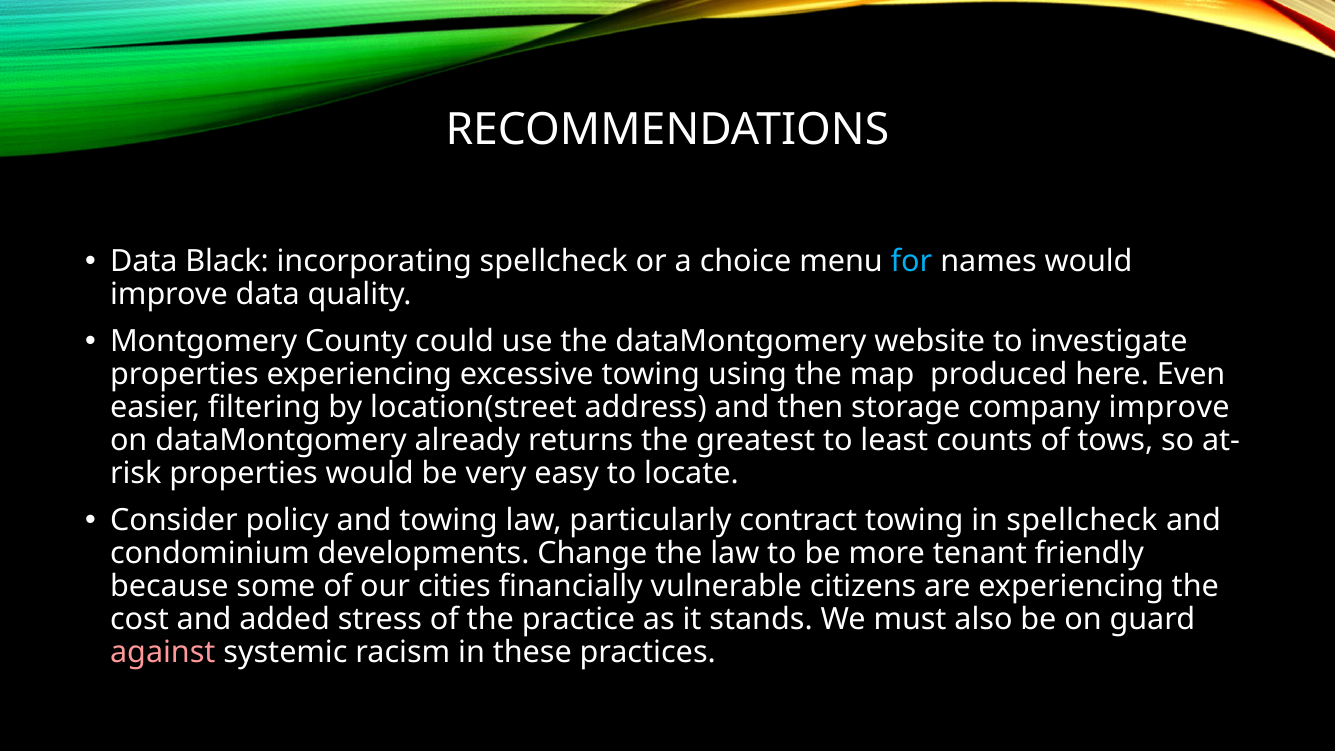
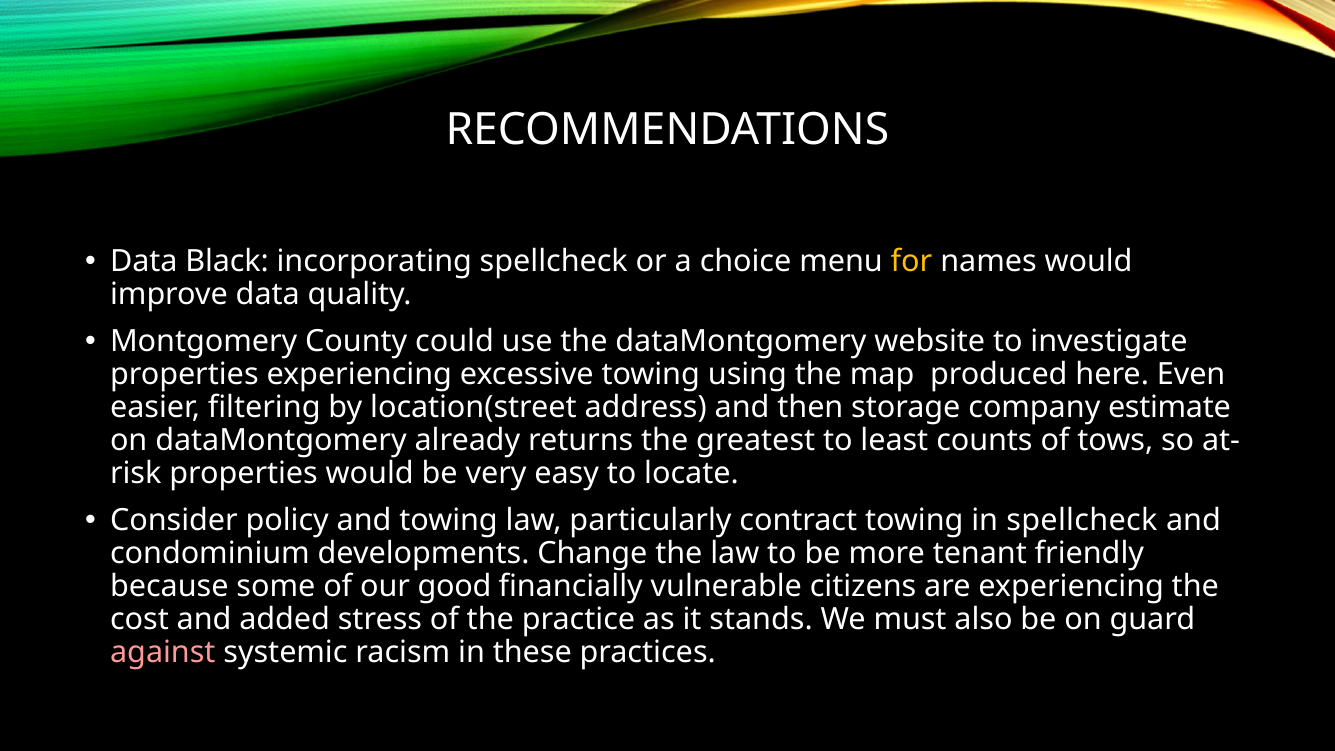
for colour: light blue -> yellow (912, 262)
company improve: improve -> estimate (1169, 408)
cities: cities -> good (454, 586)
